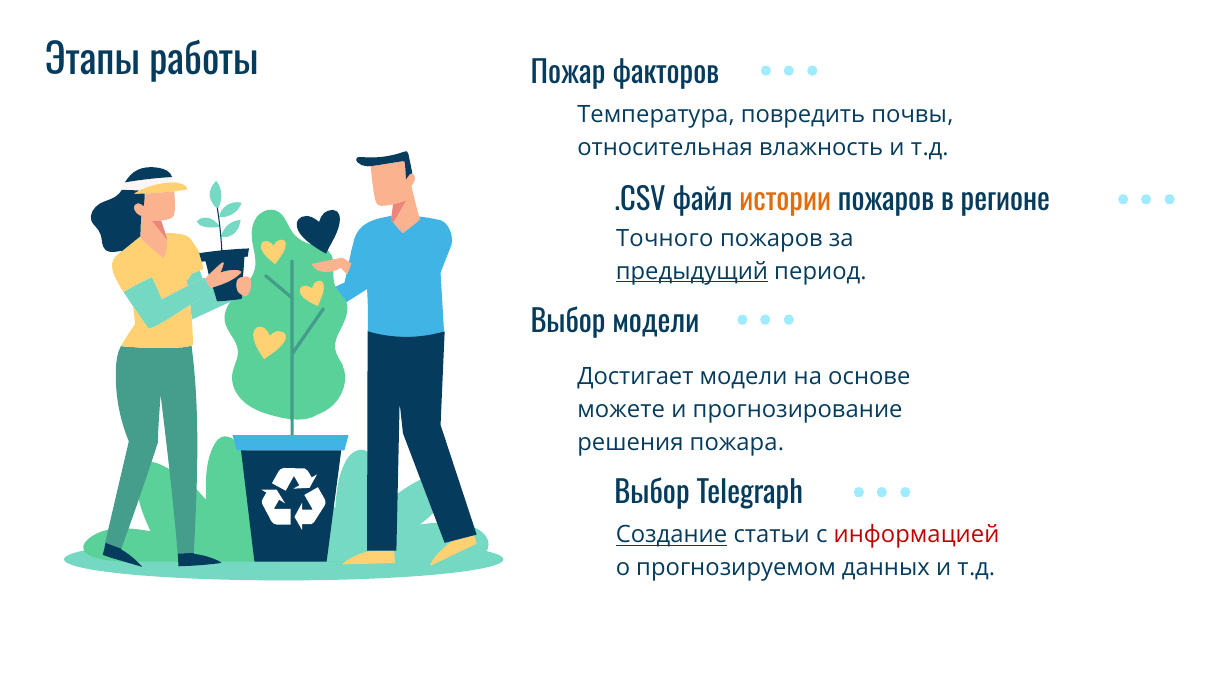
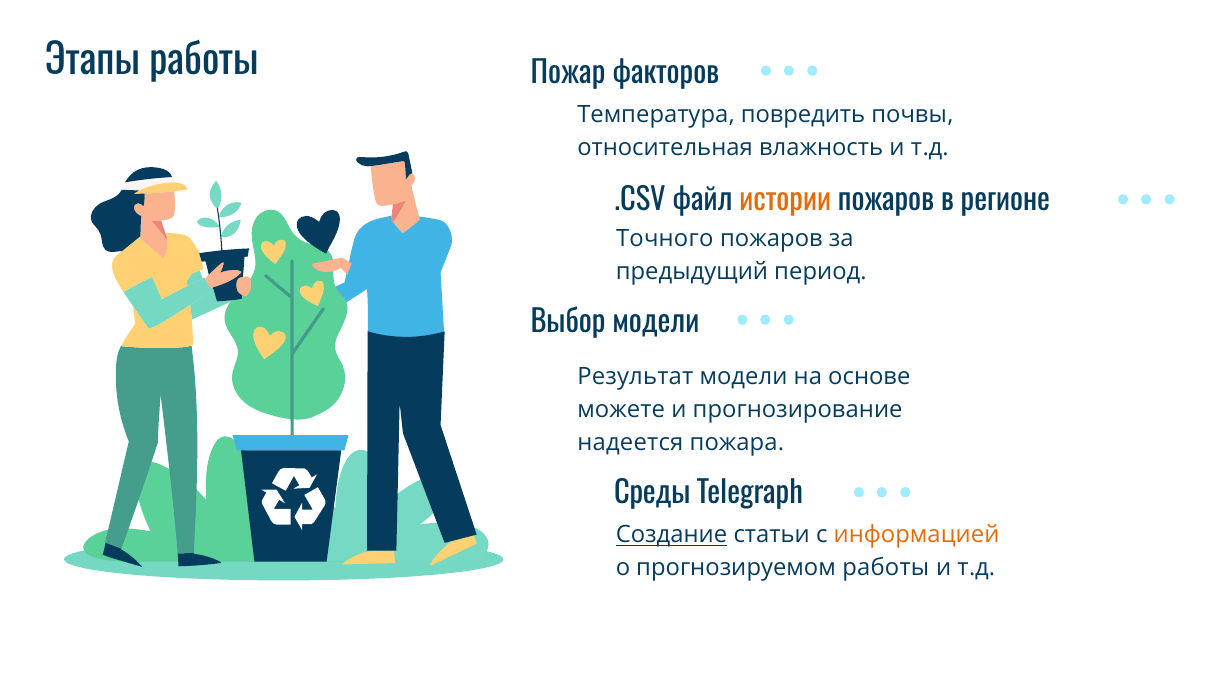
предыдущий underline: present -> none (692, 272)
Достигает: Достигает -> Результат (635, 377)
решения: решения -> надеется (630, 443)
Выбор: Выбор -> Среды (652, 493)
информацией colour: red -> orange (917, 535)
прогнозируемом данных: данных -> работы (886, 568)
